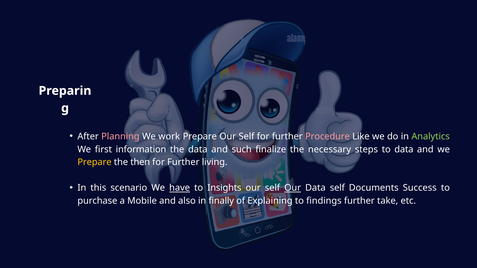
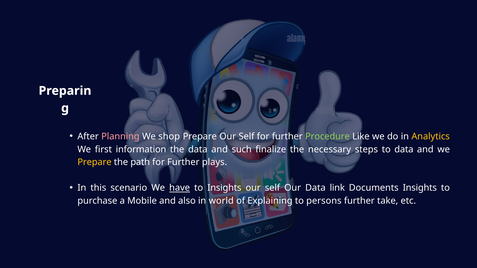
work: work -> shop (169, 137)
Procedure colour: pink -> light green (327, 137)
Analytics colour: light green -> yellow (431, 137)
then: then -> path (140, 162)
living: living -> plays (215, 162)
Our underline: present -> none (293, 188)
Data self: self -> link (337, 188)
Documents Success: Success -> Insights (420, 188)
finally: finally -> world (221, 201)
findings: findings -> persons (324, 201)
